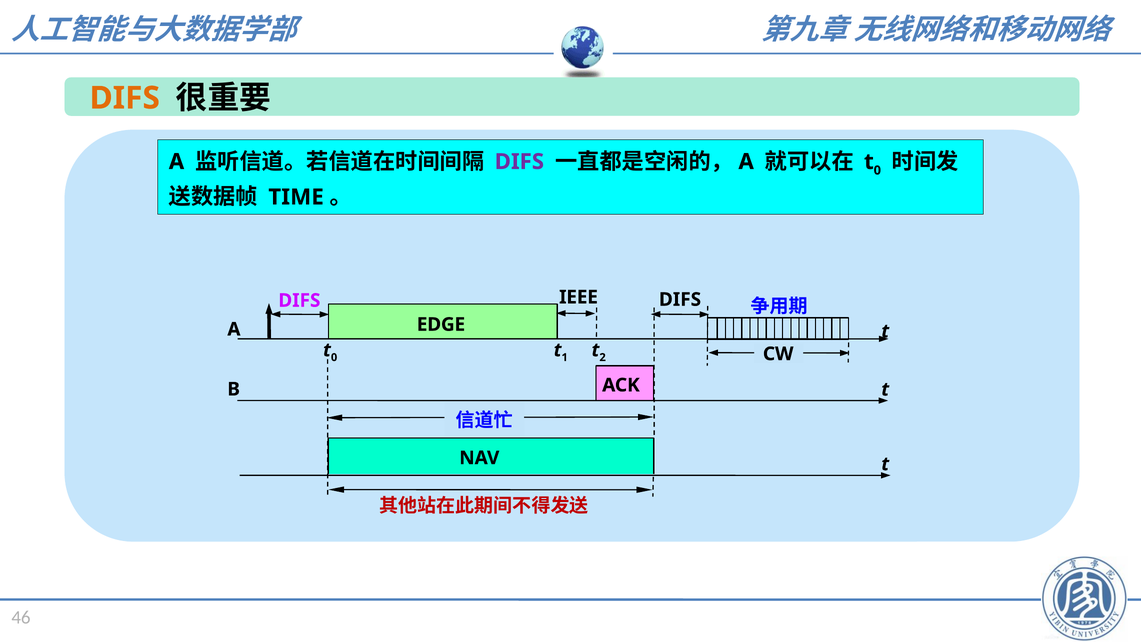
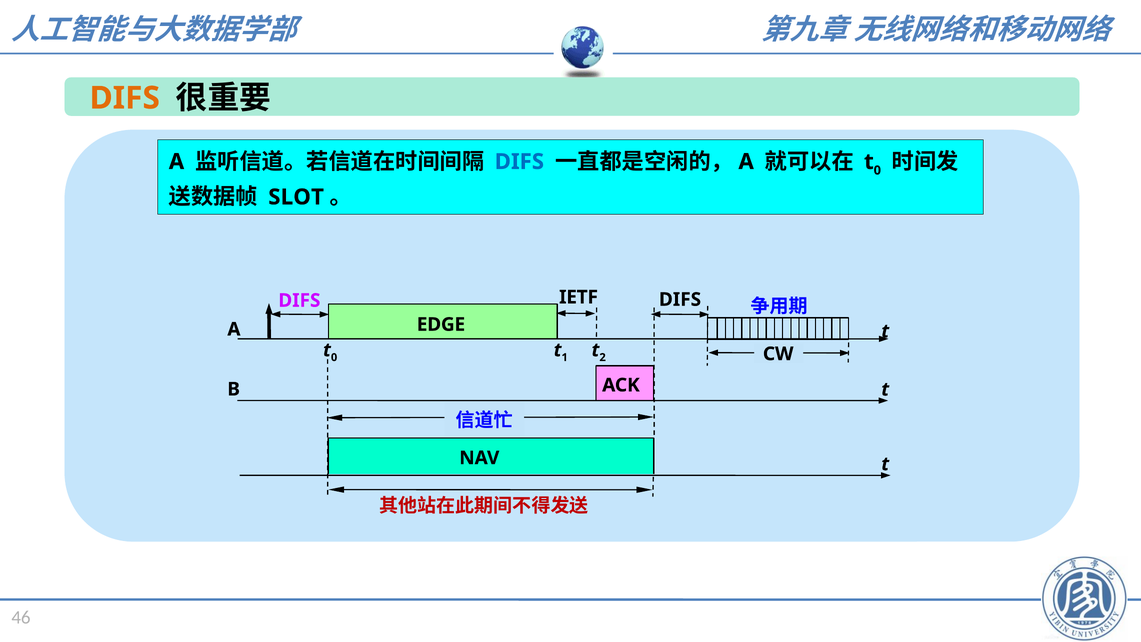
DIFS colour: purple -> blue (519, 162)
TIME: TIME -> SLOT (296, 197)
IEEE: IEEE -> IETF (579, 297)
